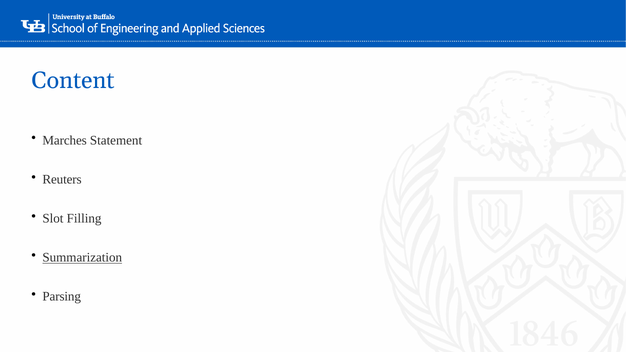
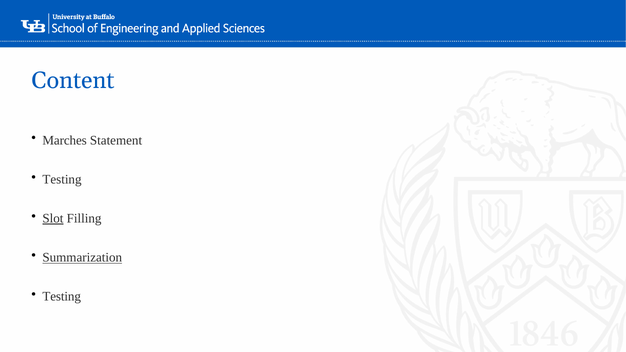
Reuters: Reuters -> Testing (62, 179)
Slot underline: none -> present (53, 219)
Parsing: Parsing -> Testing (62, 297)
